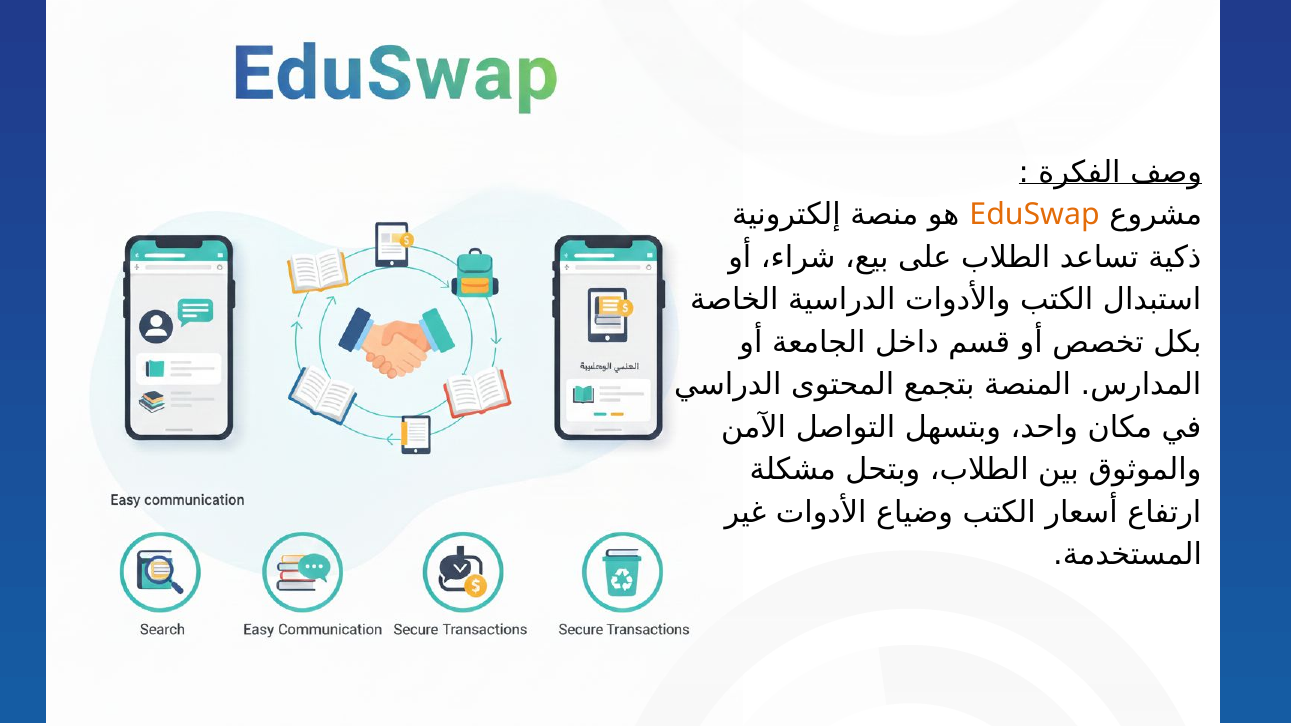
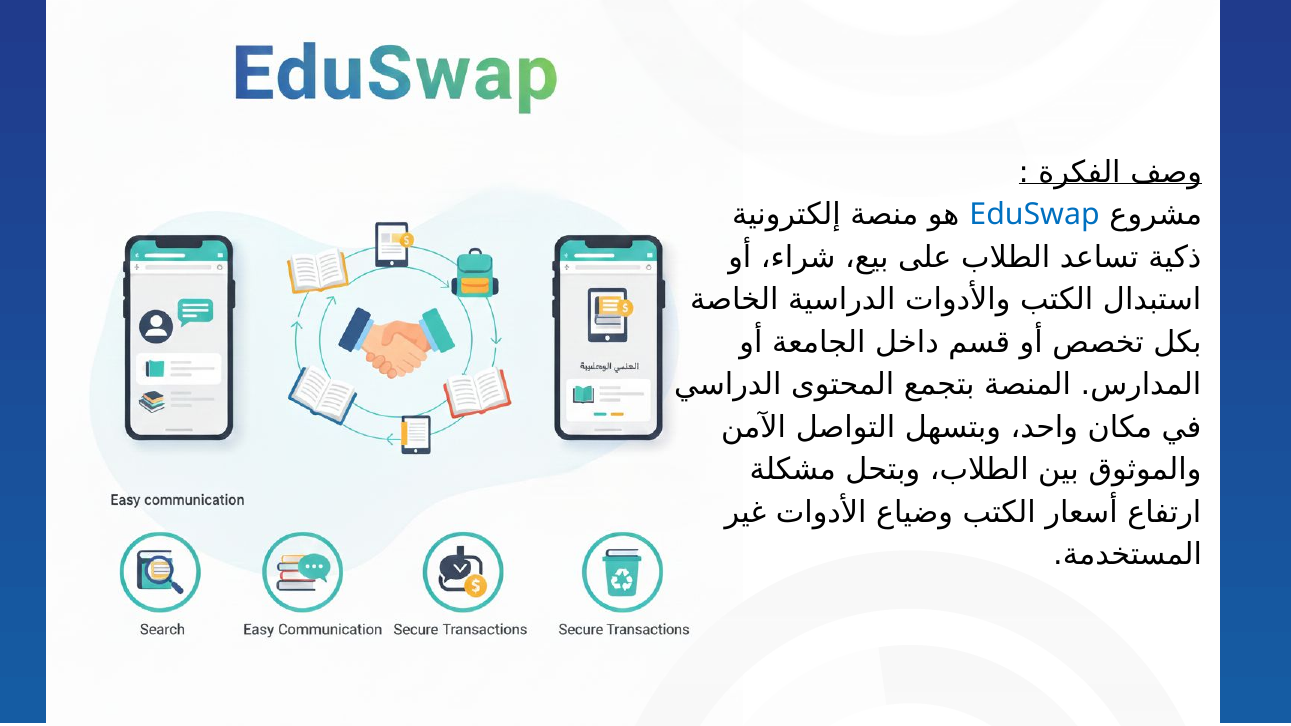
EduSwap colour: orange -> blue (1035, 215)
